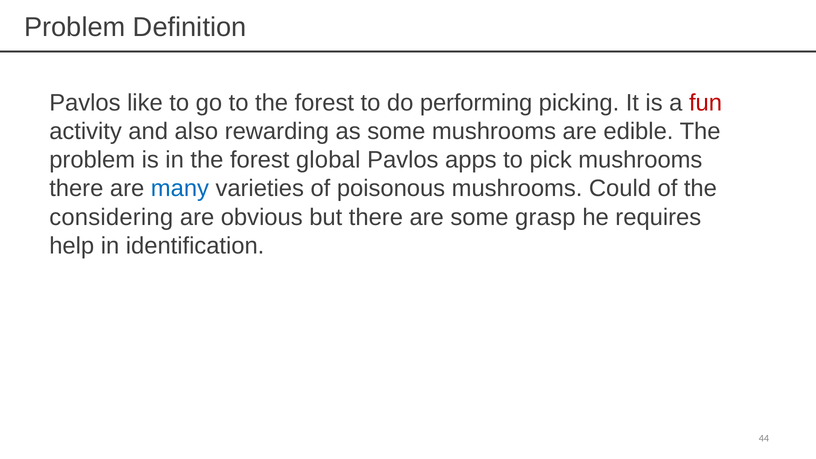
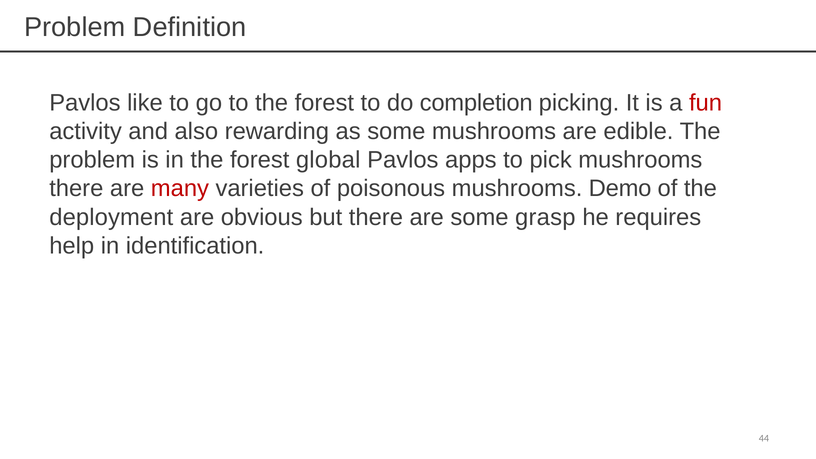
performing: performing -> completion (476, 103)
many colour: blue -> red (180, 189)
Could: Could -> Demo (620, 189)
considering: considering -> deployment (111, 217)
